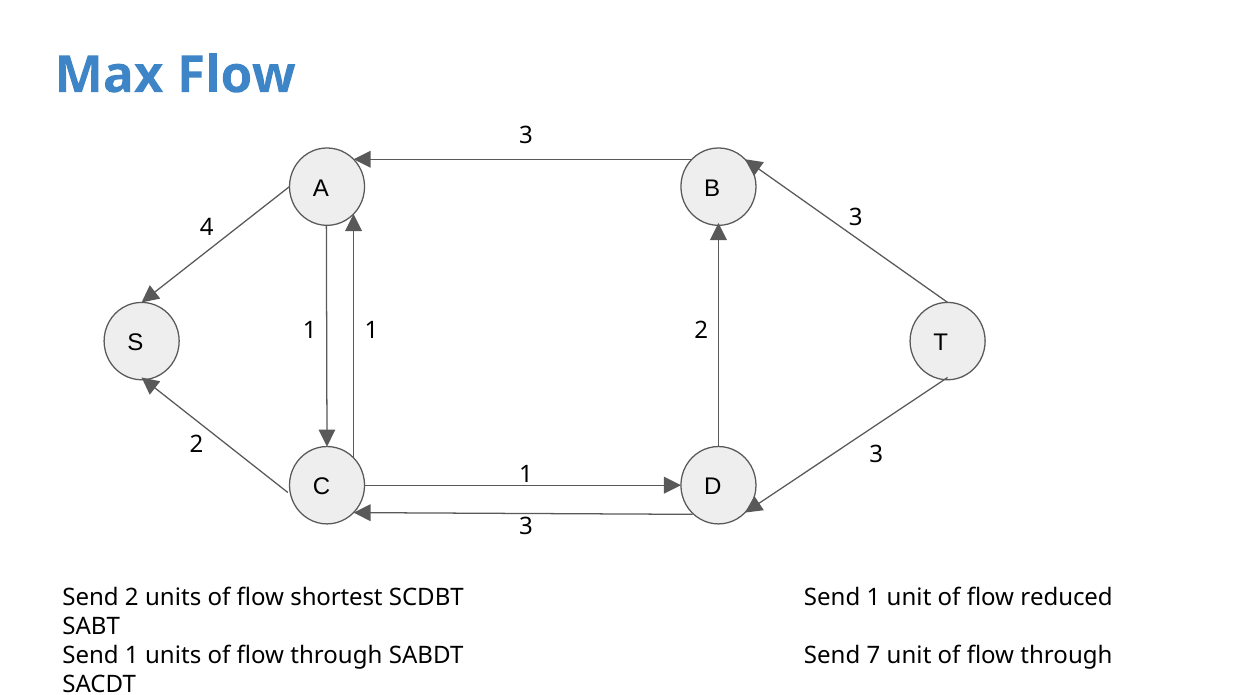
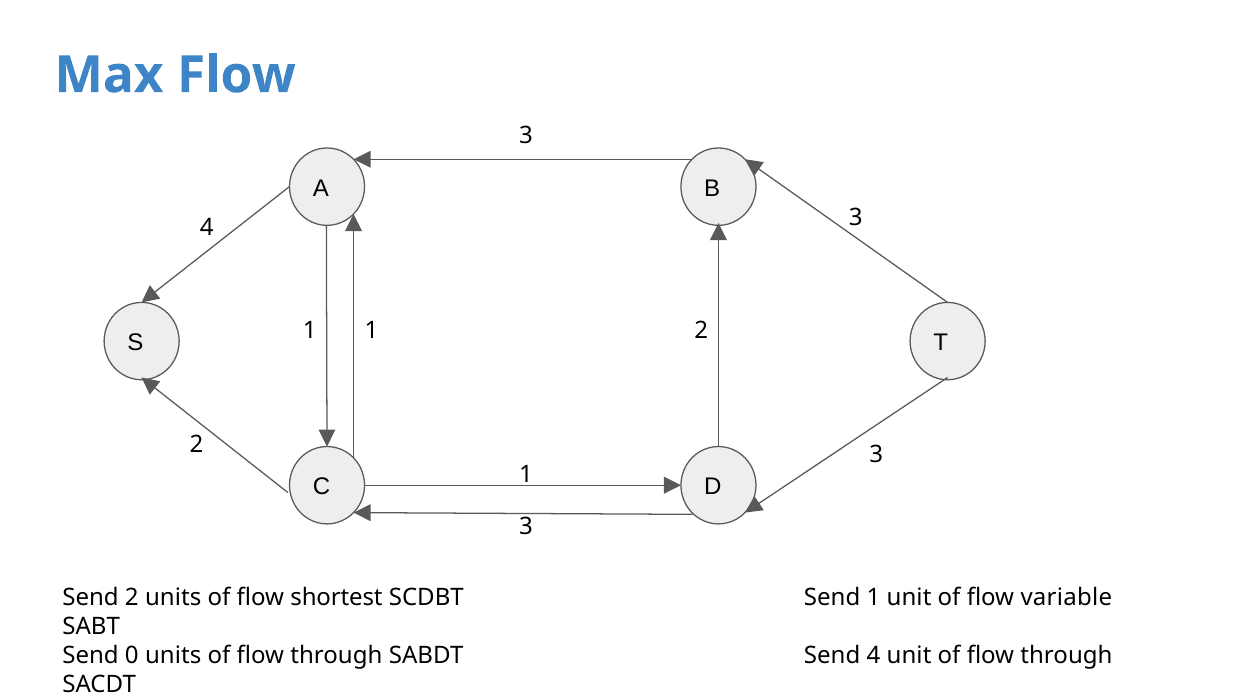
reduced: reduced -> variable (1066, 598)
1: 1 -> 0 (132, 656)
Send 7: 7 -> 4 (873, 656)
